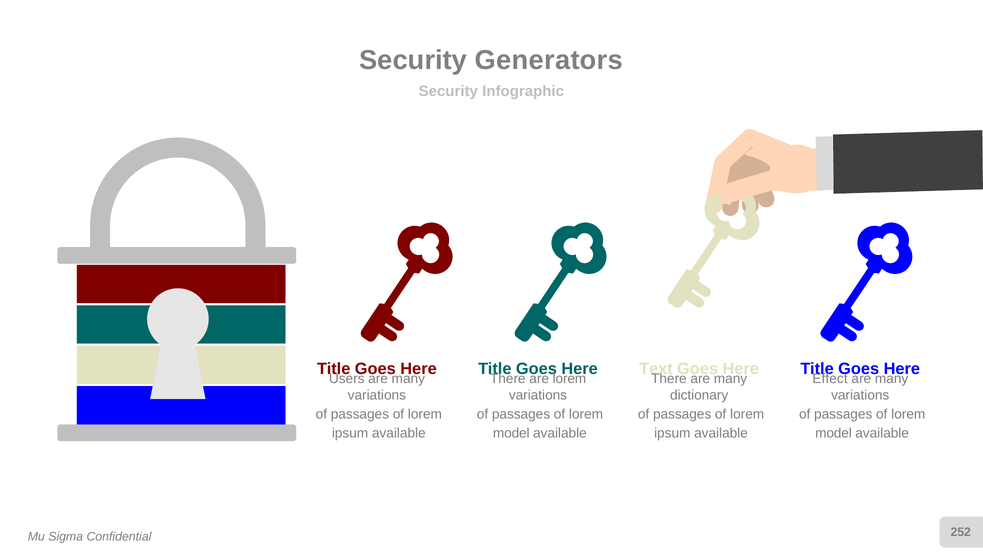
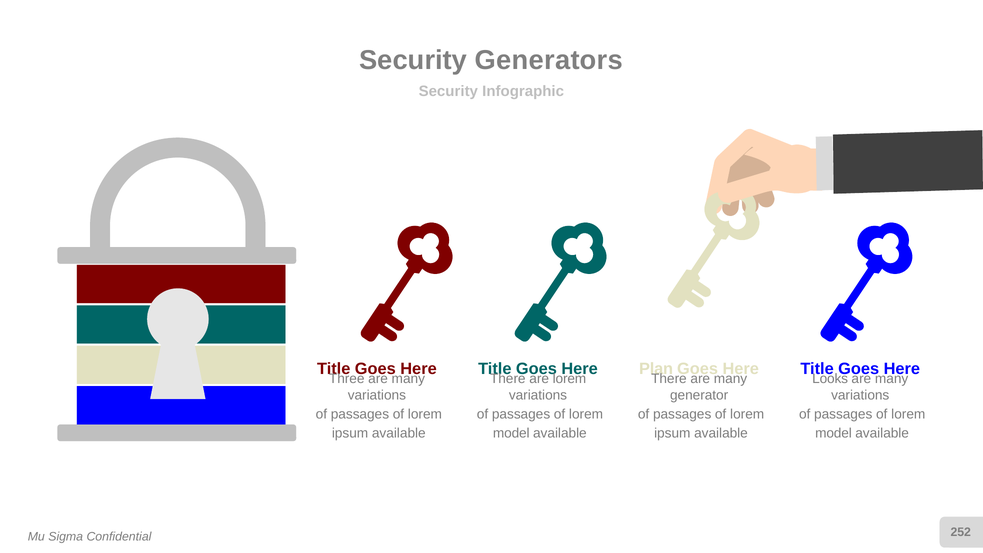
Text: Text -> Plan (656, 369)
Users: Users -> Three (347, 379)
Effect: Effect -> Looks (830, 379)
dictionary: dictionary -> generator (699, 395)
